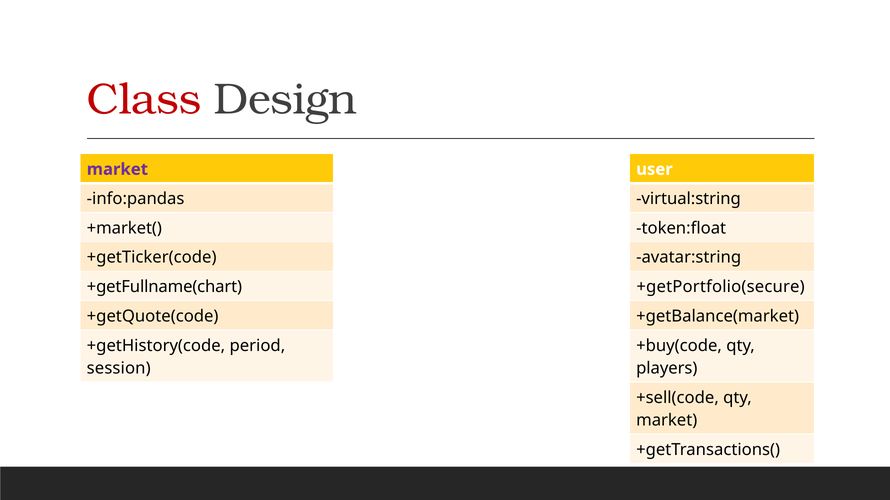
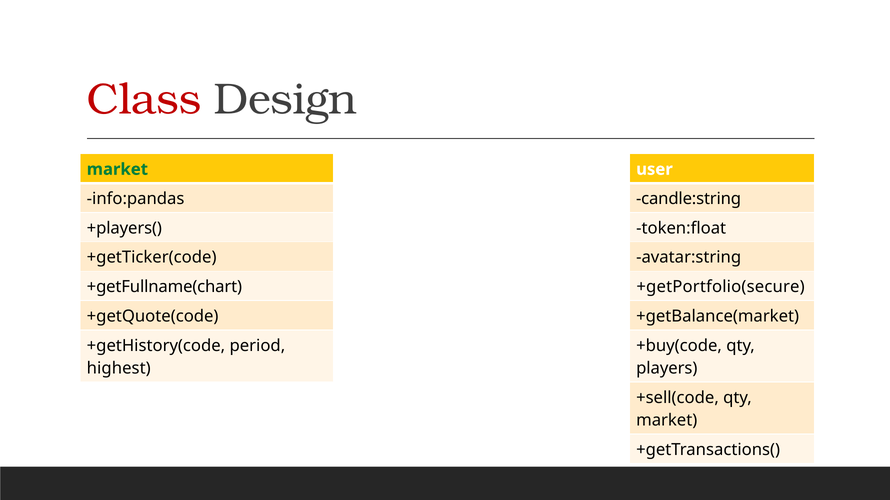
market colour: purple -> green (117, 170)
virtual:string: virtual:string -> candle:string (689, 199)
+market(: +market( -> +players( (124, 228)
session: session -> highest (119, 369)
